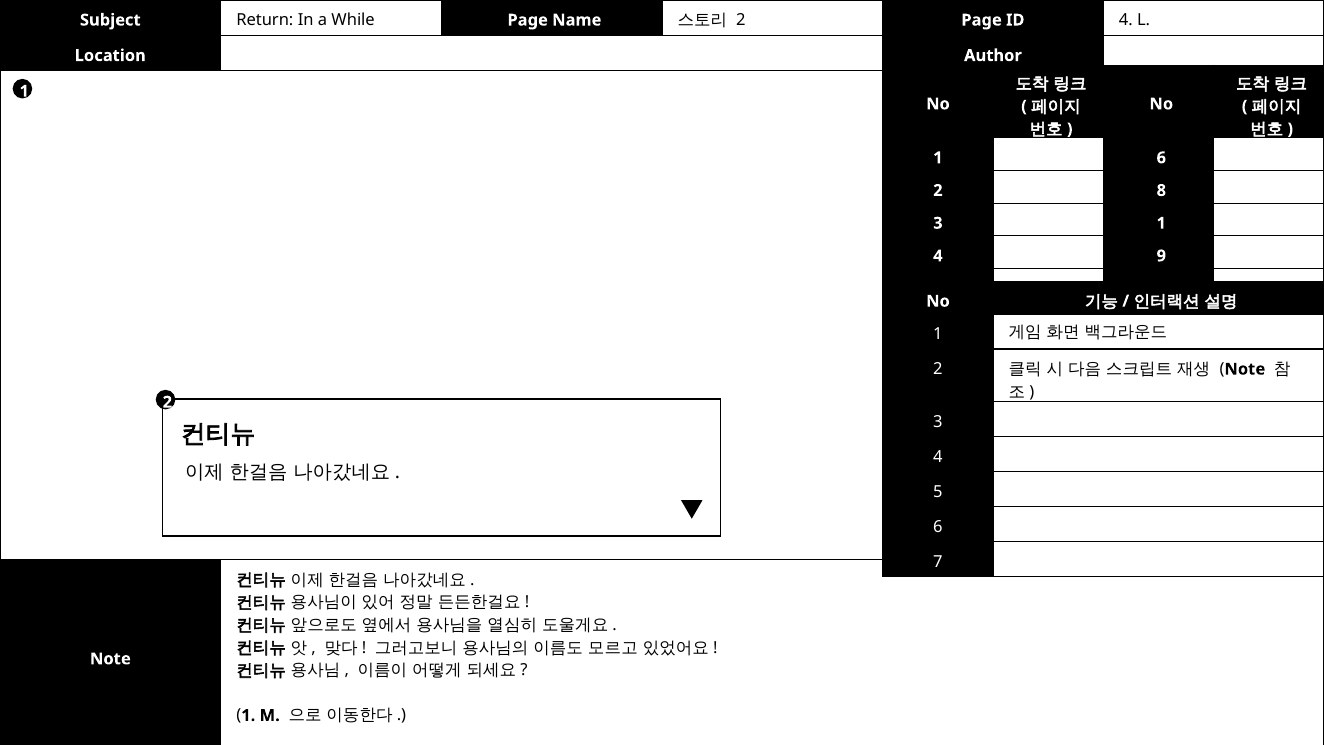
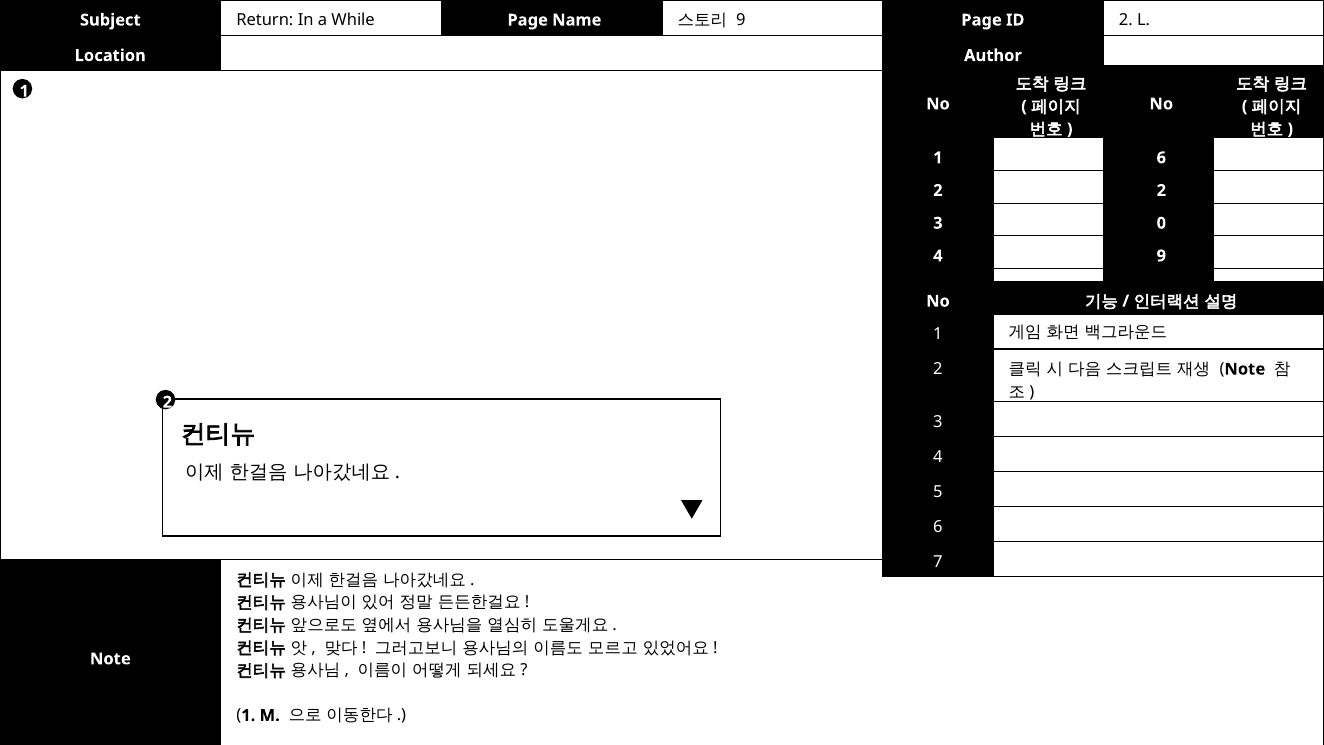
2: 2 -> 9 (741, 20)
ID 4: 4 -> 2 (1126, 20)
2 8: 8 -> 2 (1161, 190)
3 1: 1 -> 0 (1161, 223)
